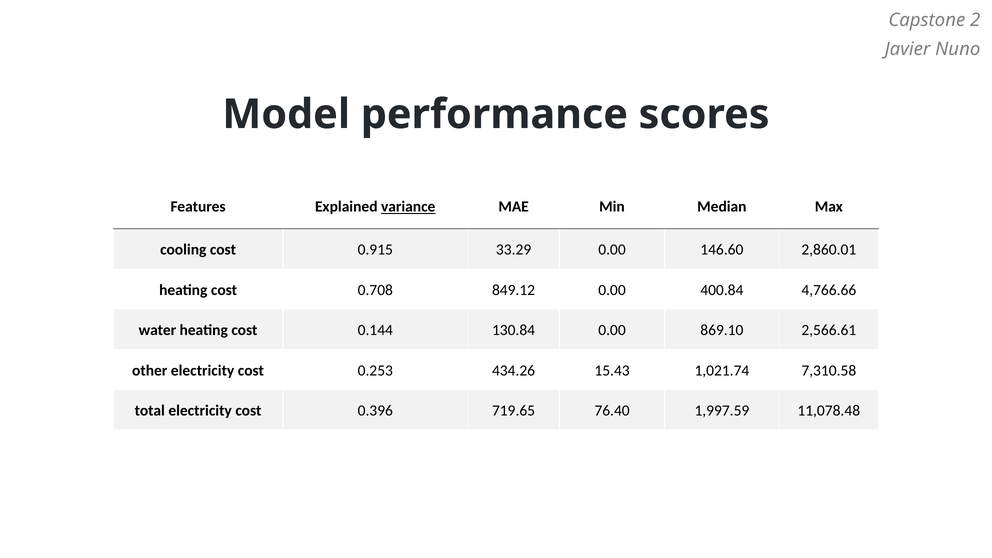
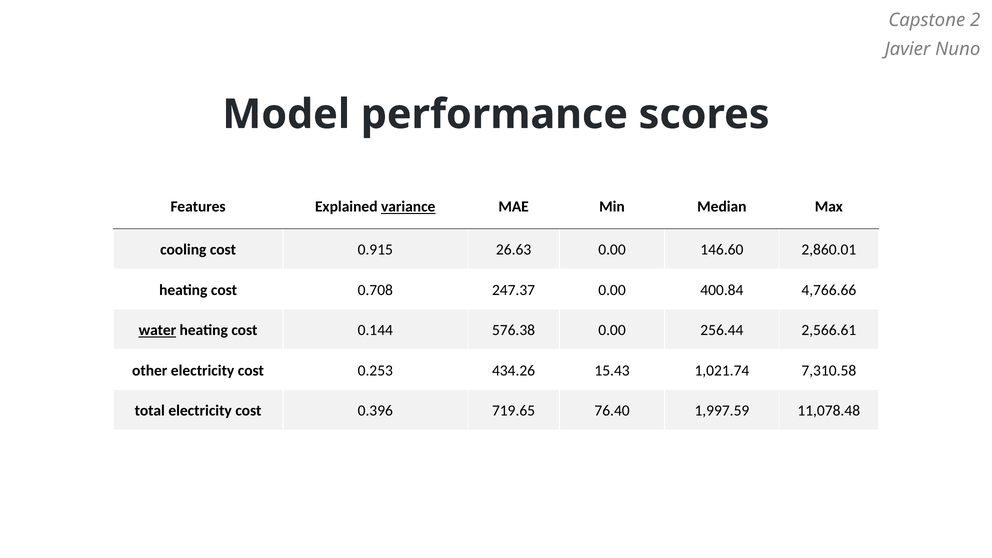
33.29: 33.29 -> 26.63 (514, 250)
849.12: 849.12 -> 247.37 (514, 290)
water underline: none -> present (157, 330)
130.84: 130.84 -> 576.38 (514, 330)
869.10: 869.10 -> 256.44 (722, 330)
